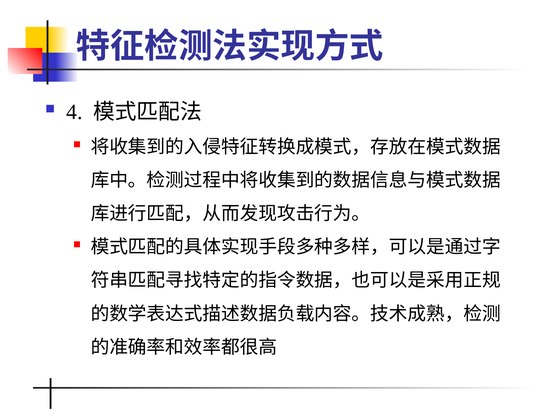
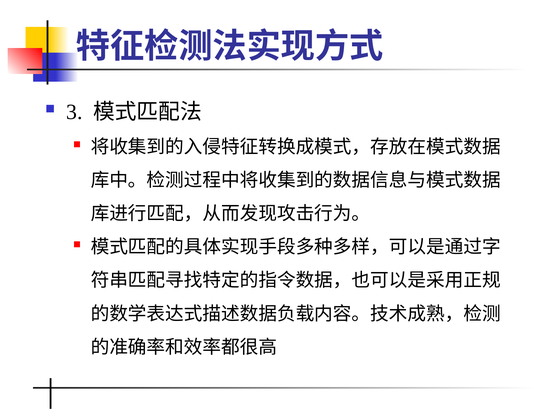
4: 4 -> 3 (74, 112)
